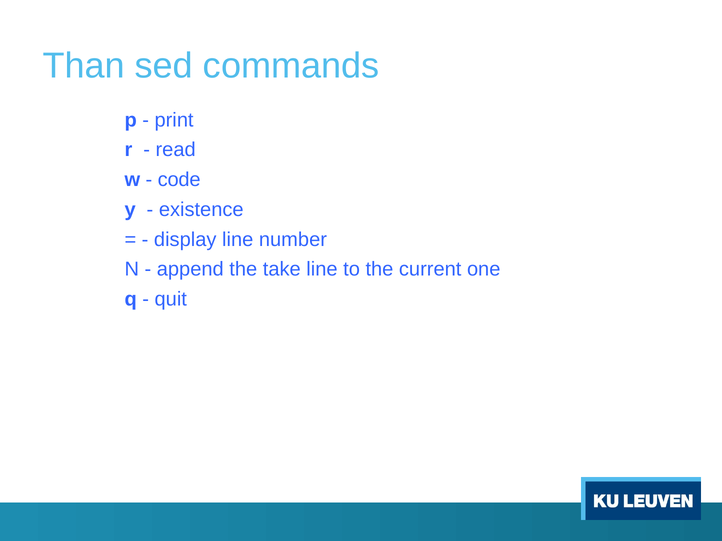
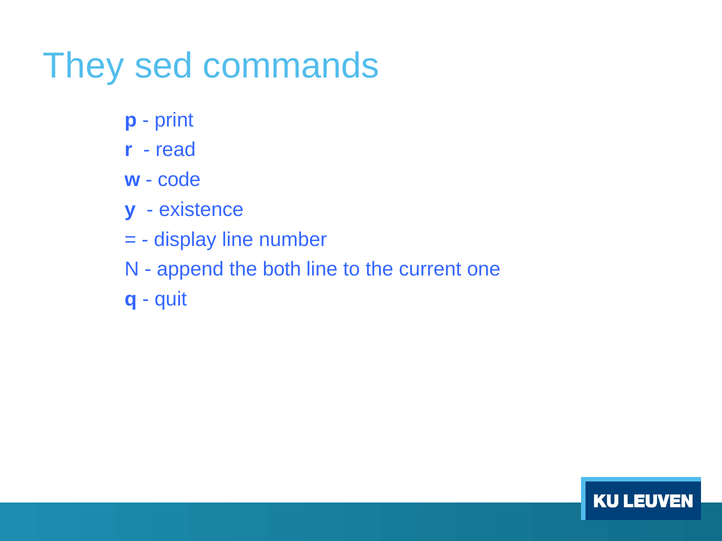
Than: Than -> They (84, 66)
take: take -> both (282, 270)
